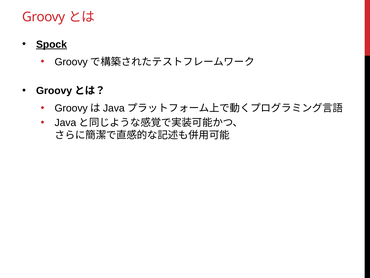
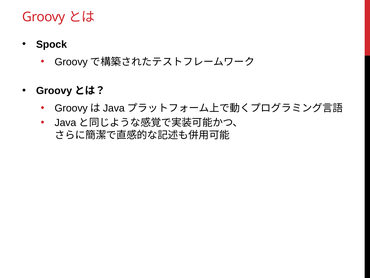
Spock underline: present -> none (52, 44)
